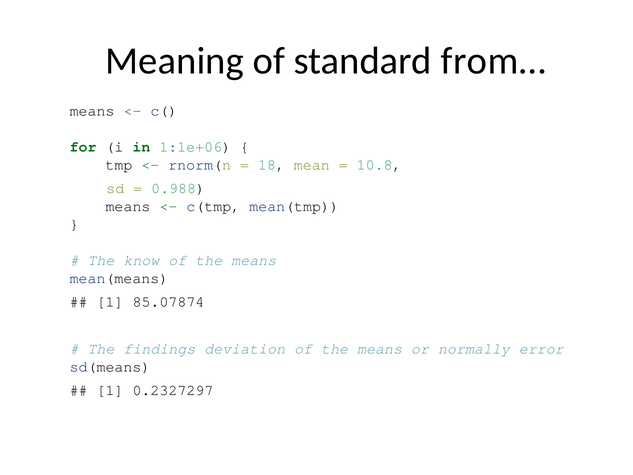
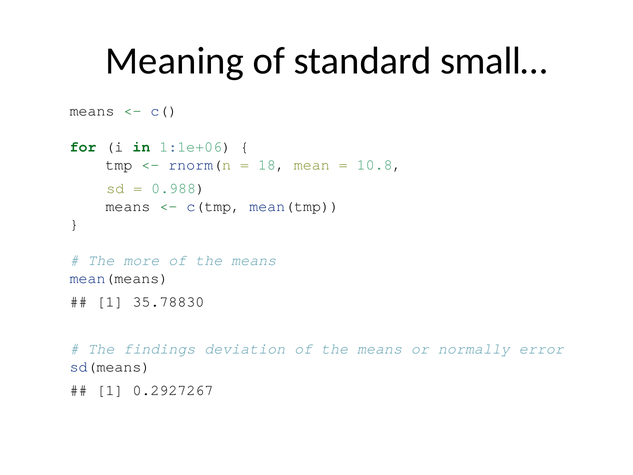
from…: from… -> small… (494, 61)
know: know -> more (141, 260)
85.07874: 85.07874 -> 35.78830 (168, 302)
0.2327297: 0.2327297 -> 0.2927267 (173, 390)
